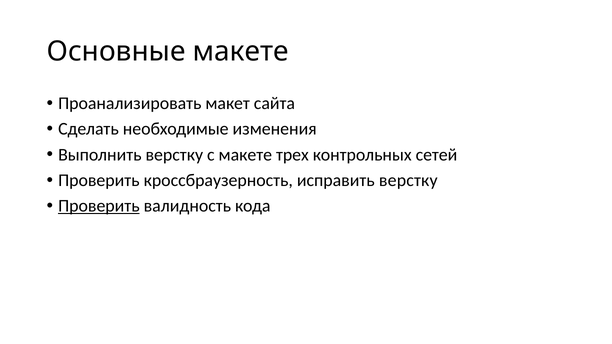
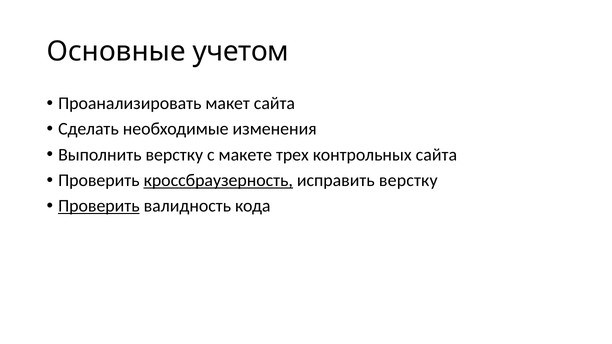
Основные макете: макете -> учетом (241, 51)
контрольных сетей: сетей -> сайта (436, 155)
кроссбраузерность underline: none -> present (218, 180)
